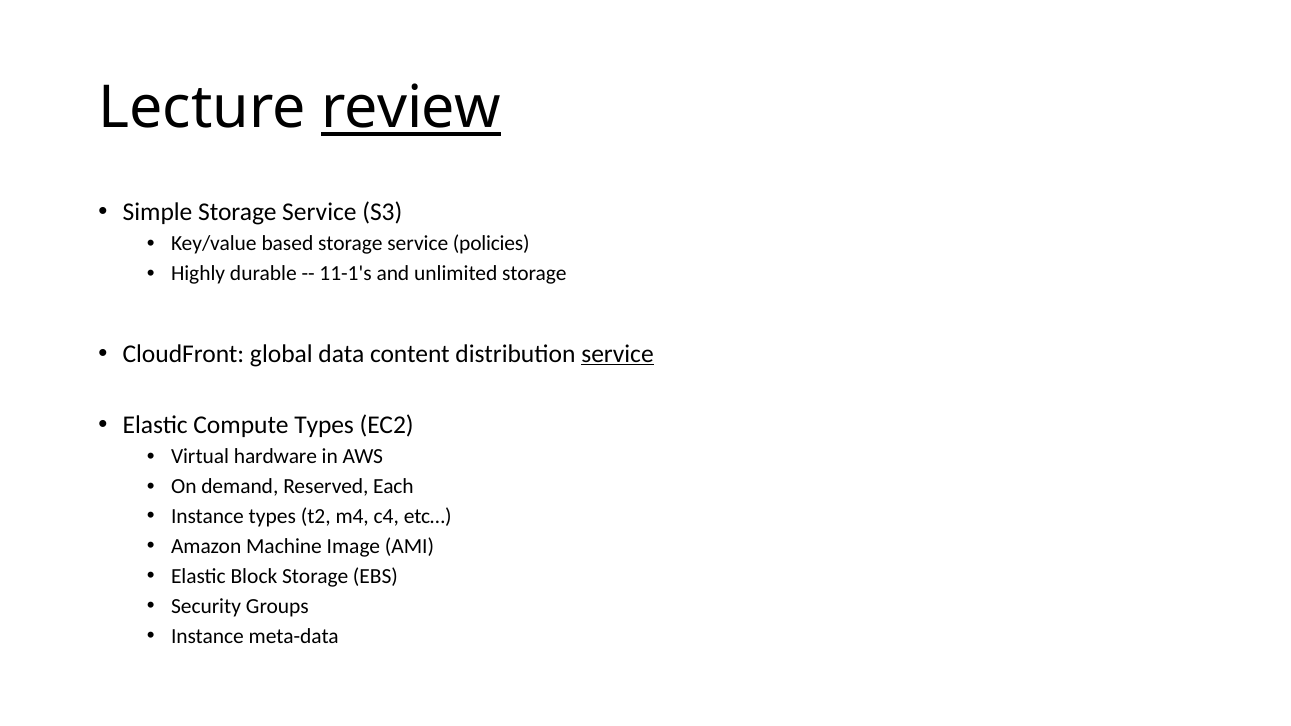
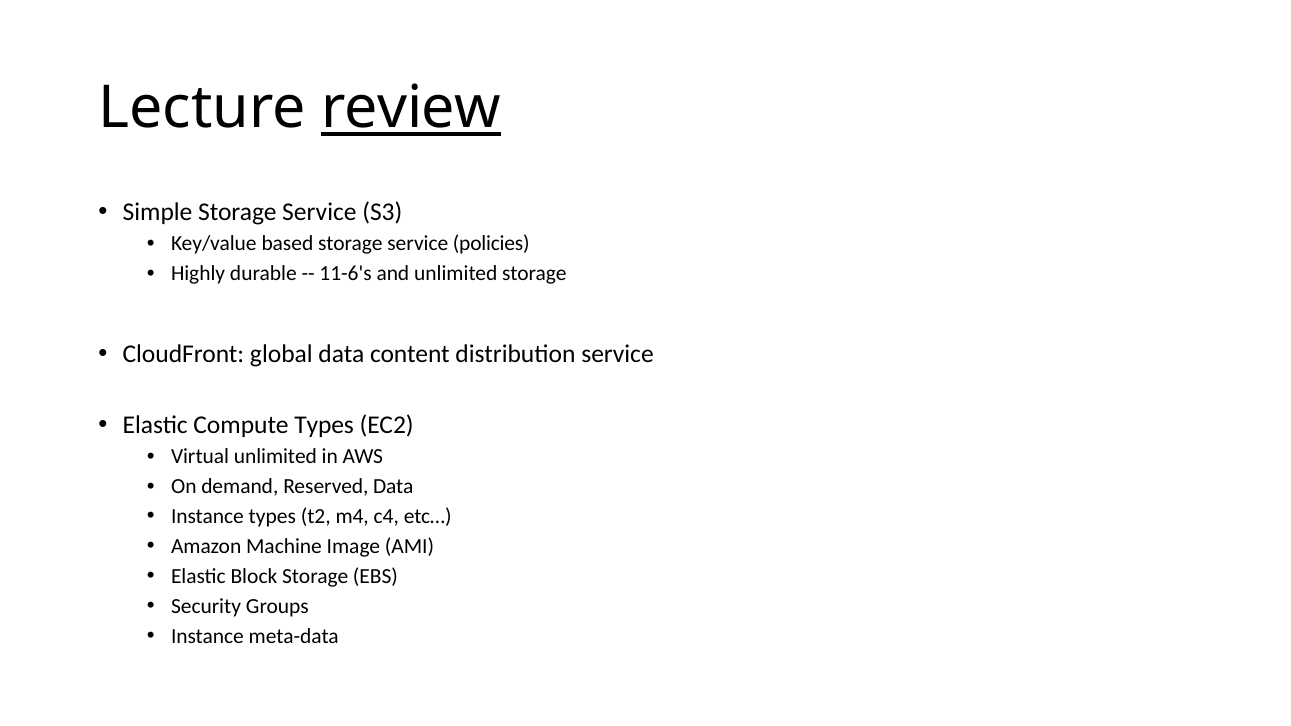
11-1's: 11-1's -> 11-6's (346, 274)
service underline: present -> none (617, 354)
Virtual hardware: hardware -> unlimited (275, 457)
Reserved Each: Each -> Data (393, 487)
